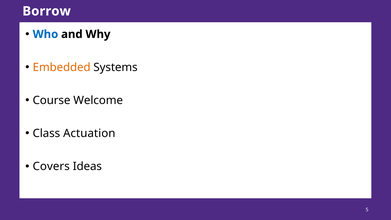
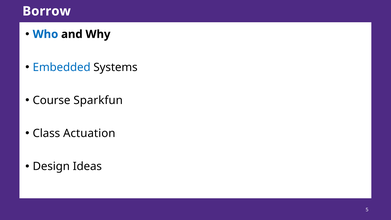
Embedded colour: orange -> blue (62, 67)
Welcome: Welcome -> Sparkfun (98, 100)
Covers: Covers -> Design (51, 166)
